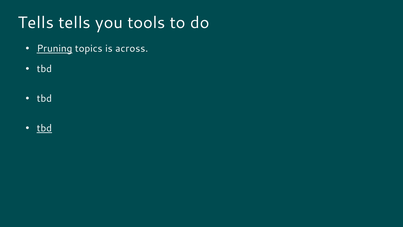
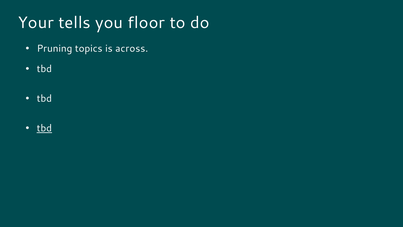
Tells: Tells -> Your (36, 23)
tools: tools -> floor (146, 23)
Pruning underline: present -> none (55, 49)
